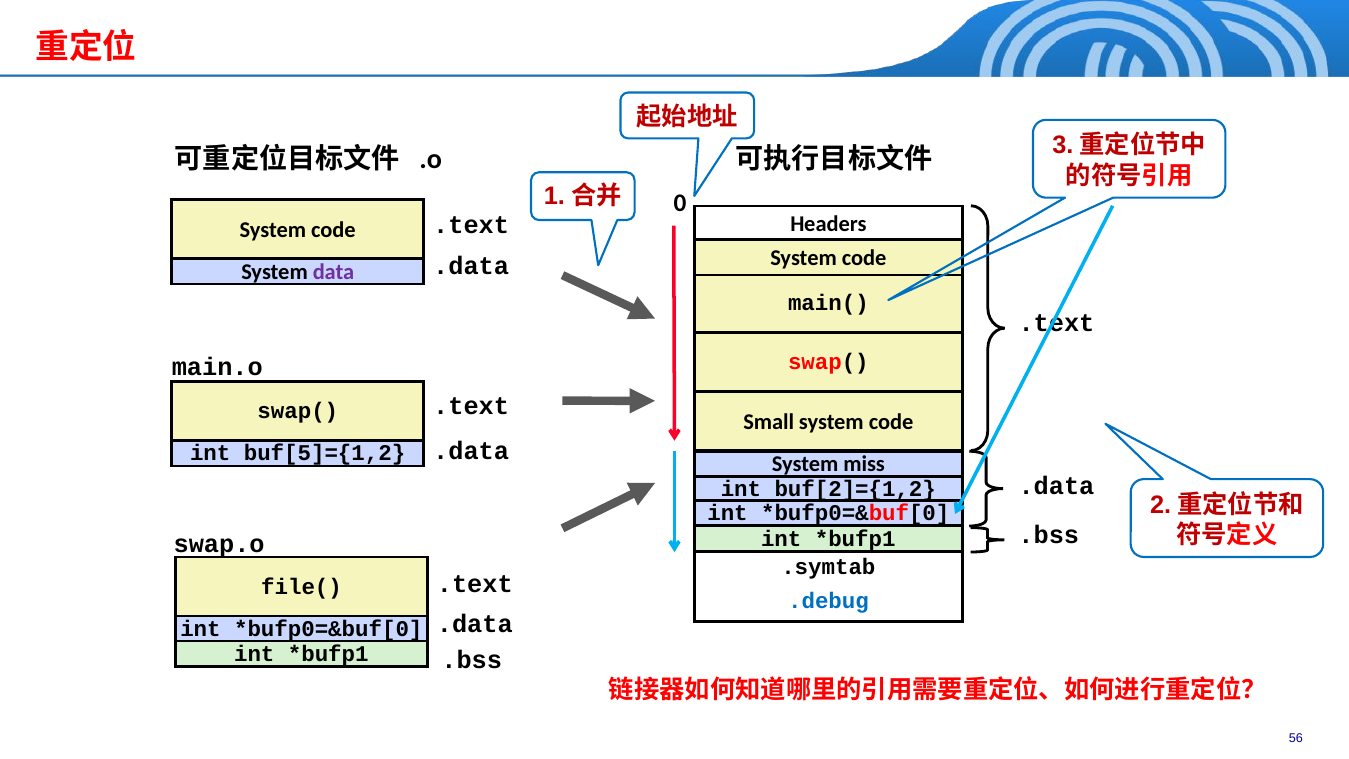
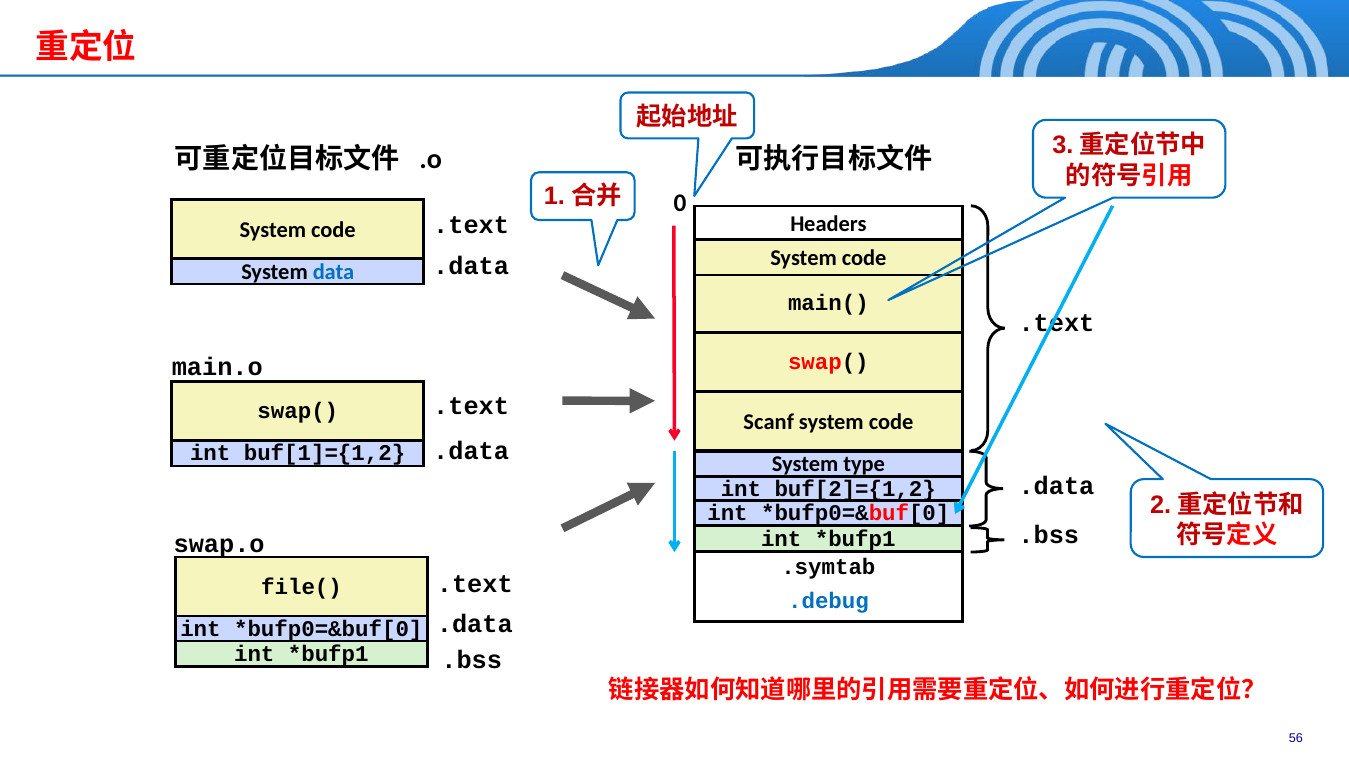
data colour: purple -> blue (334, 272)
Small: Small -> Scanf (769, 422)
buf[5]={1,2: buf[5]={1,2 -> buf[1]={1,2 (325, 453)
miss: miss -> type (864, 464)
